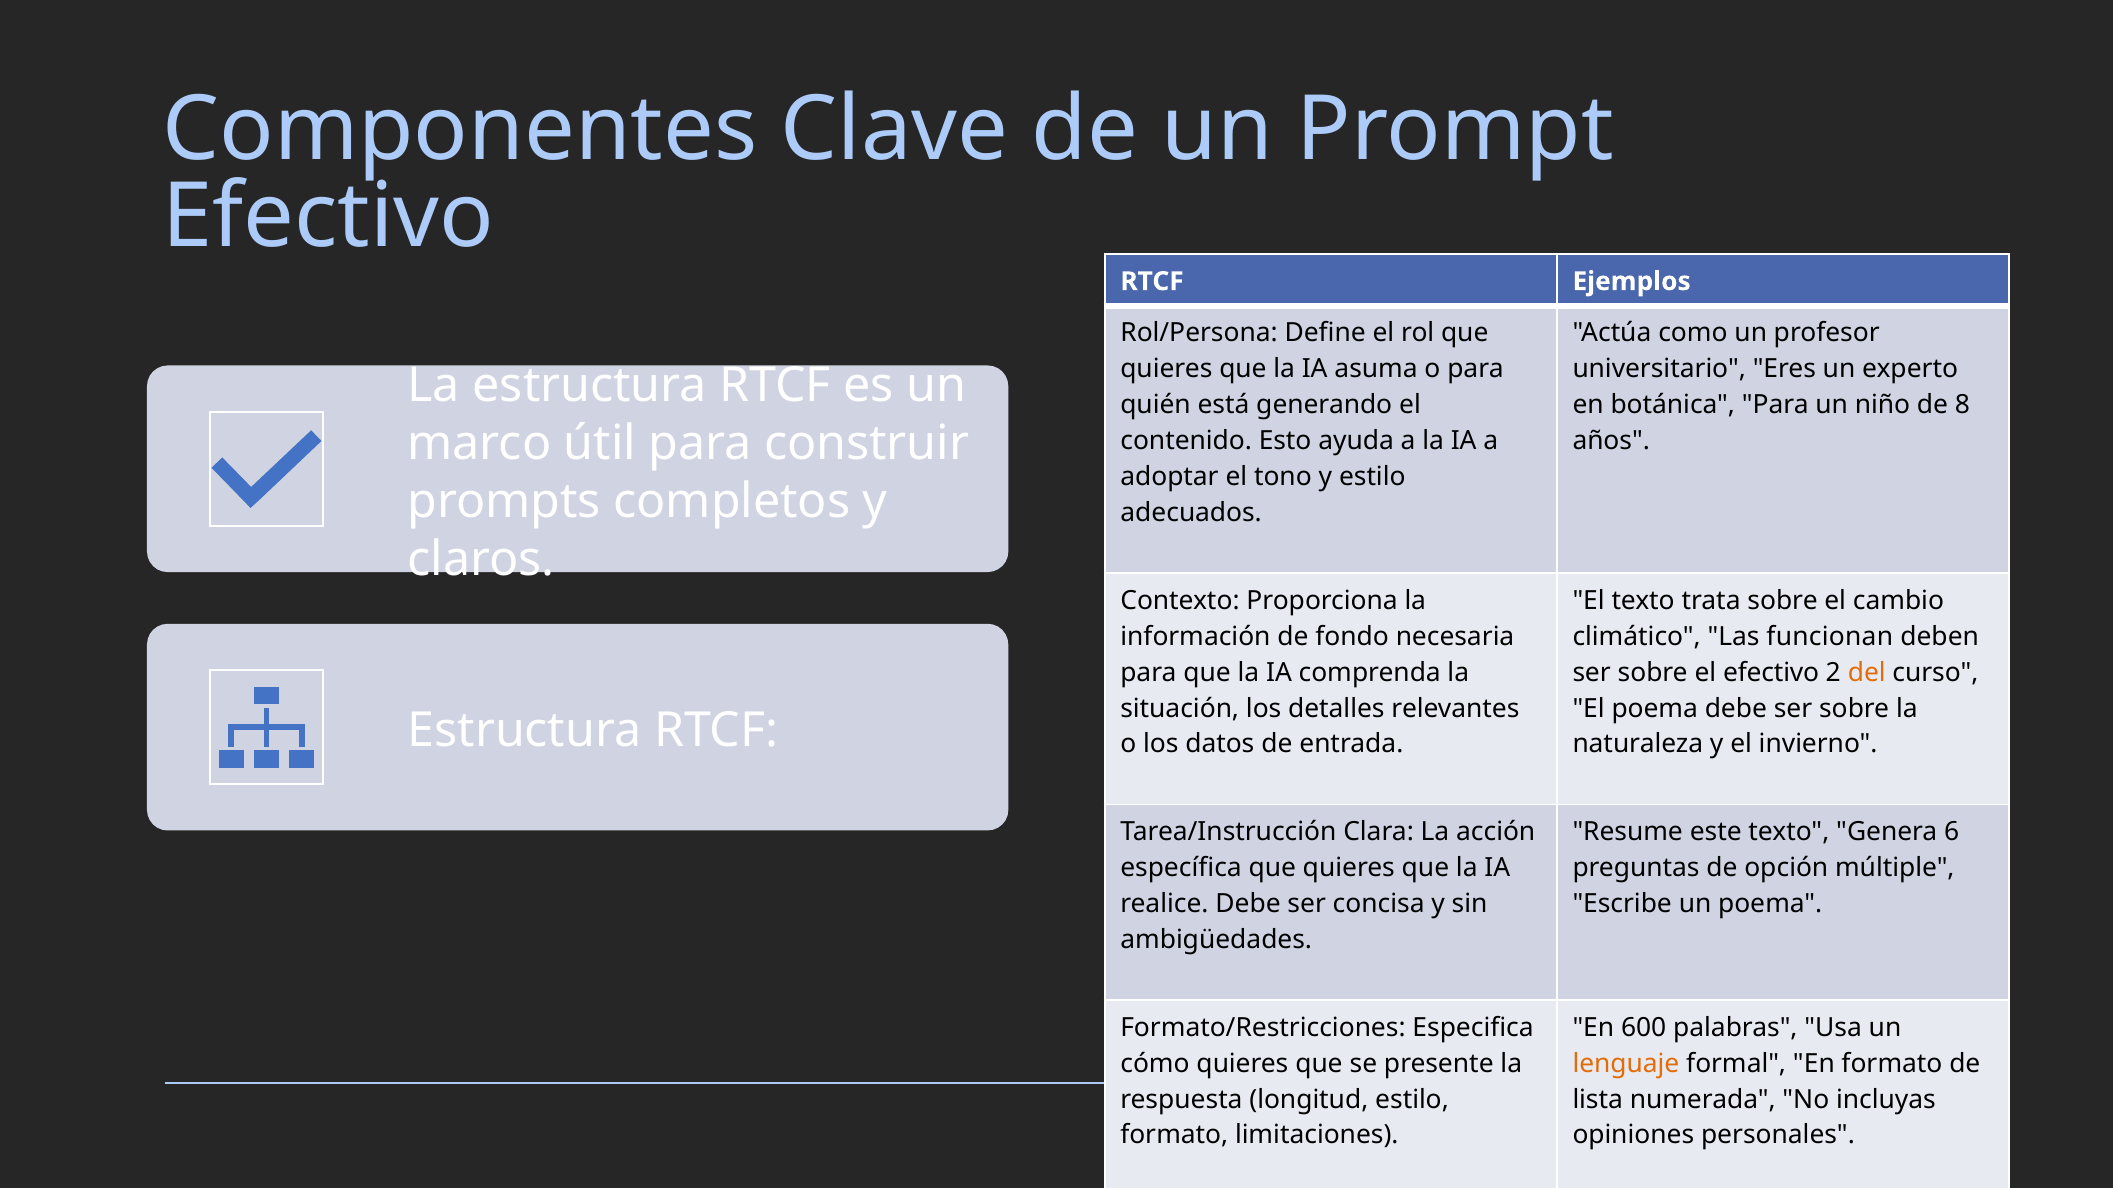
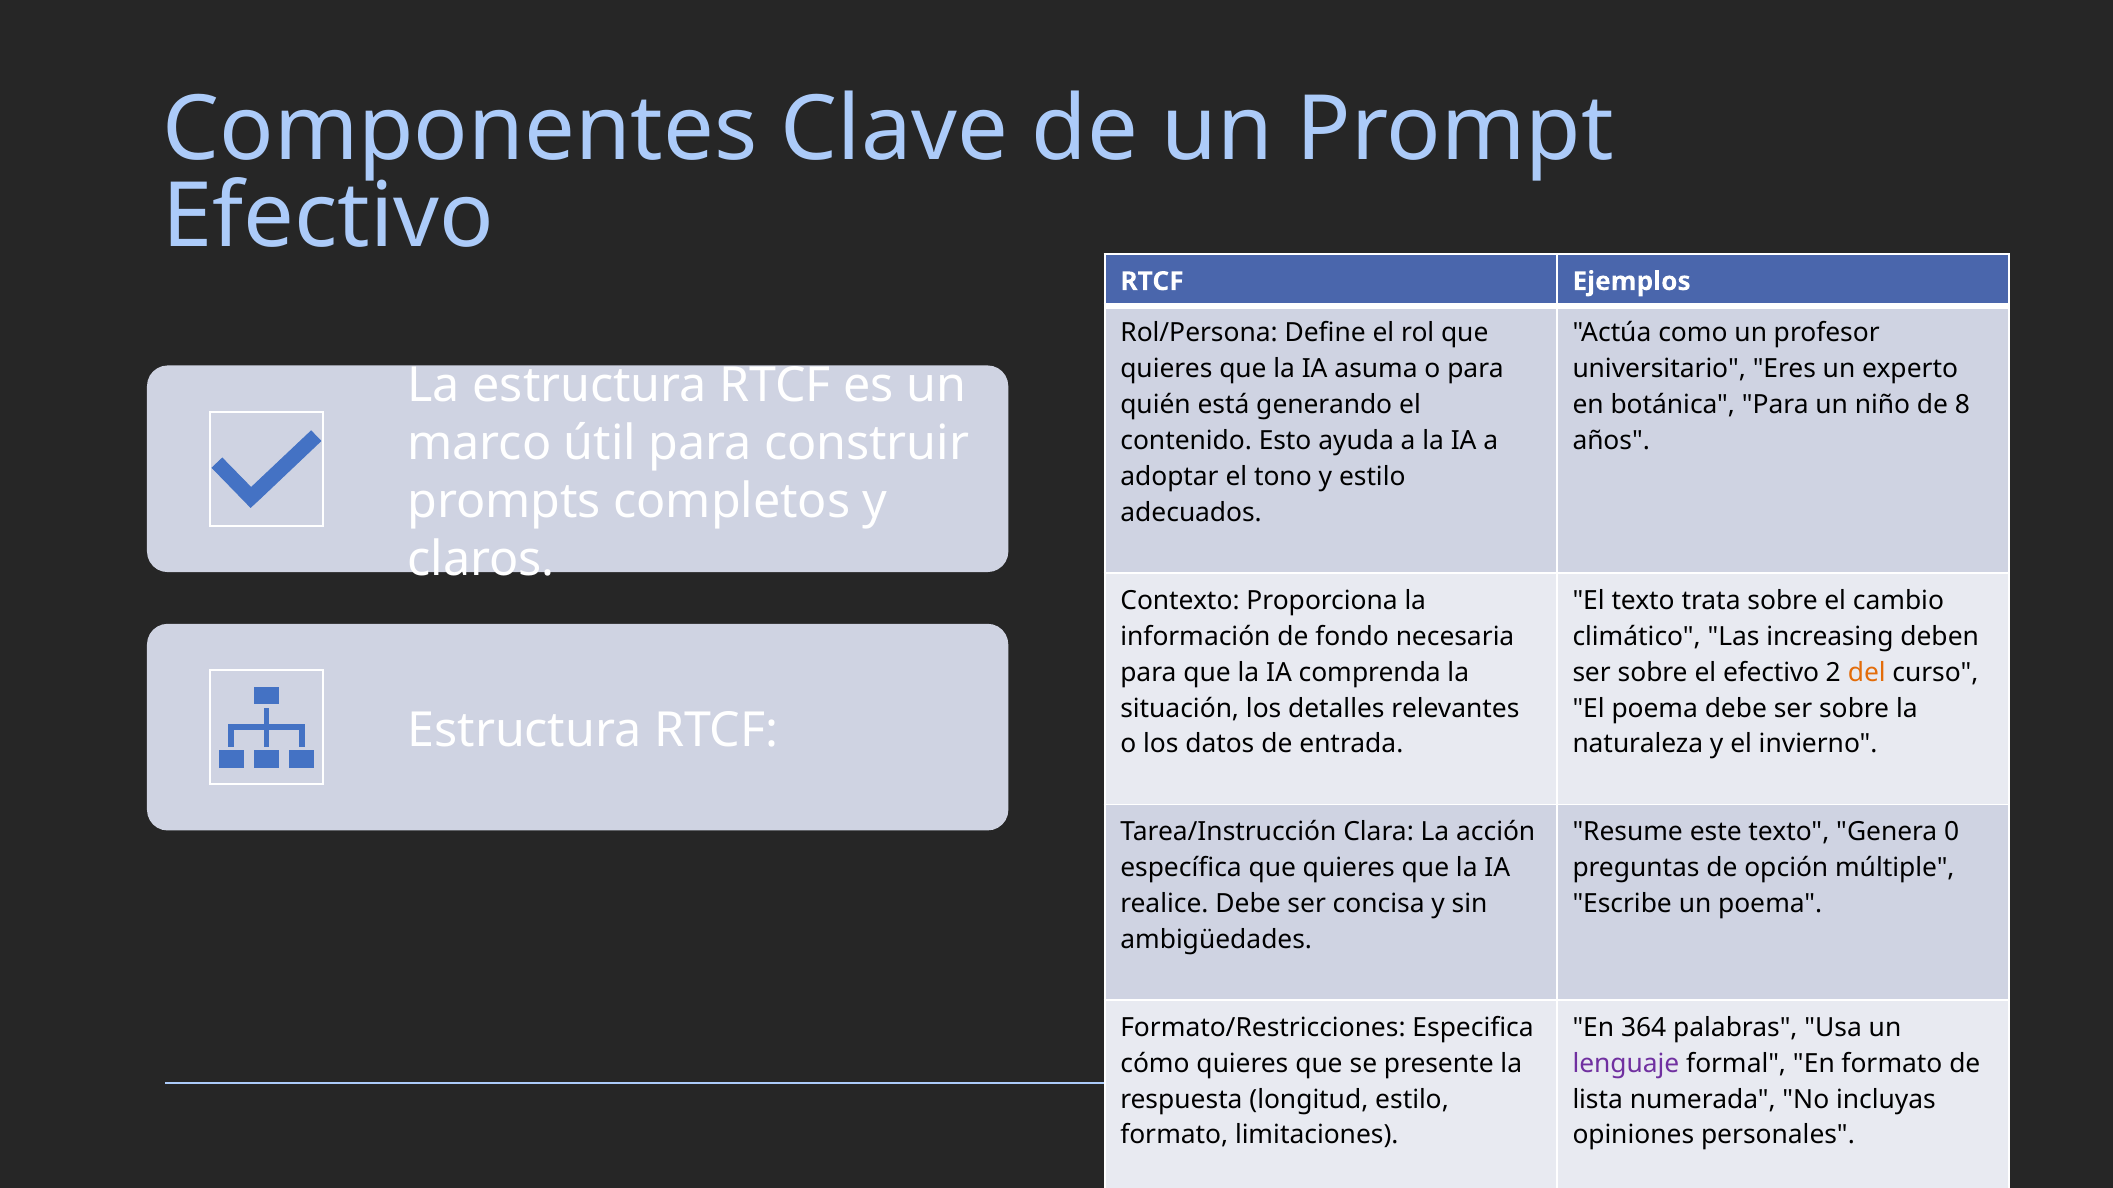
funcionan: funcionan -> increasing (1830, 637)
6: 6 -> 0 (1952, 832)
600: 600 -> 364 (1644, 1028)
lenguaje colour: orange -> purple (1626, 1064)
